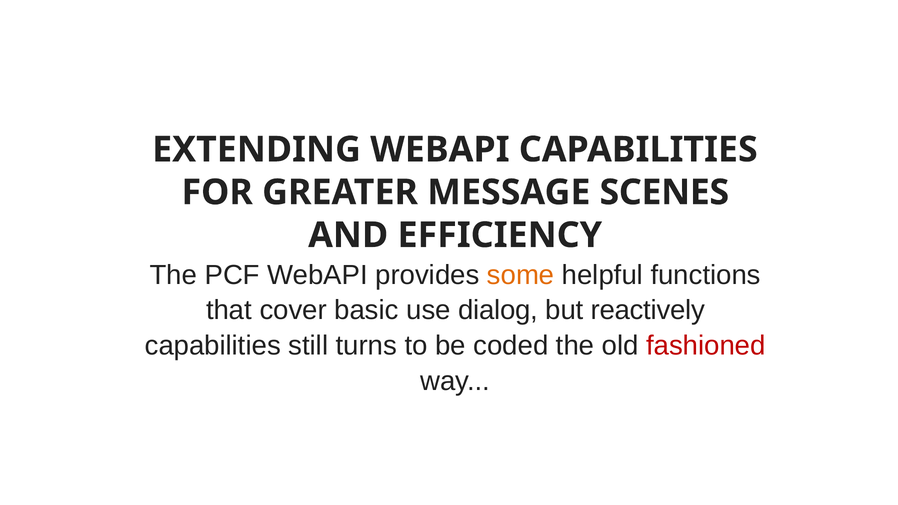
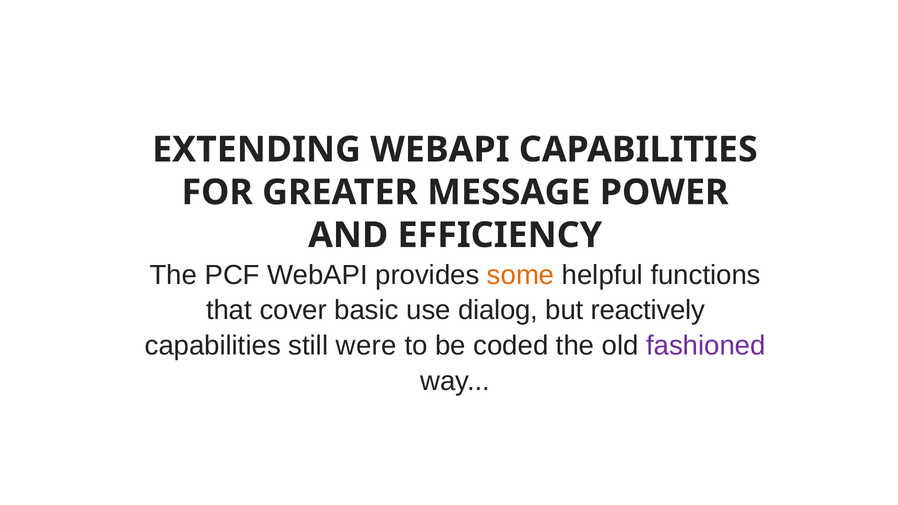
SCENES: SCENES -> POWER (664, 192)
turns: turns -> were (366, 346)
fashioned colour: red -> purple (706, 346)
